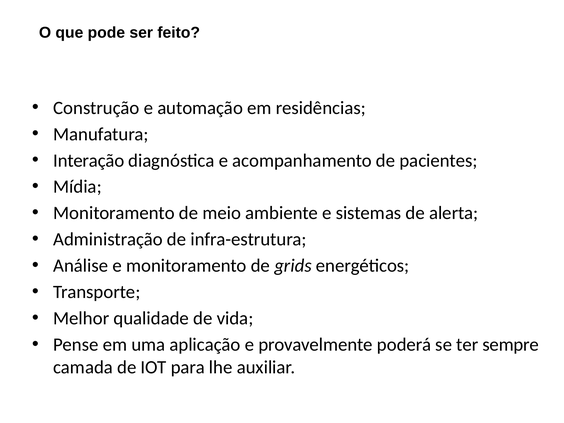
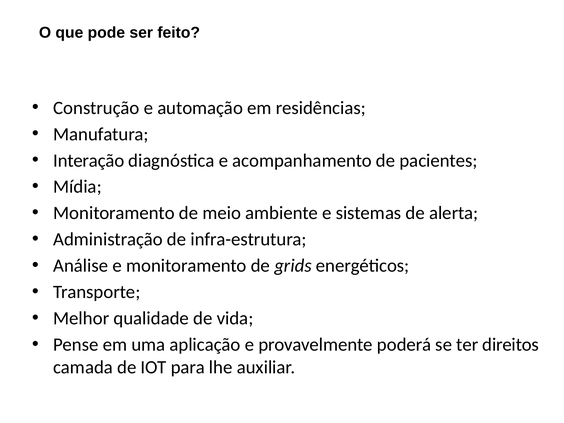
sempre: sempre -> direitos (511, 345)
